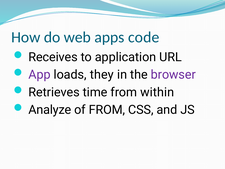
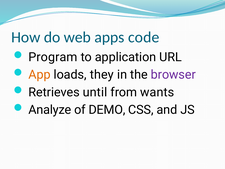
Receives: Receives -> Program (53, 57)
App colour: purple -> orange (39, 75)
time: time -> until (95, 92)
within: within -> wants (157, 92)
of FROM: FROM -> DEMO (107, 110)
